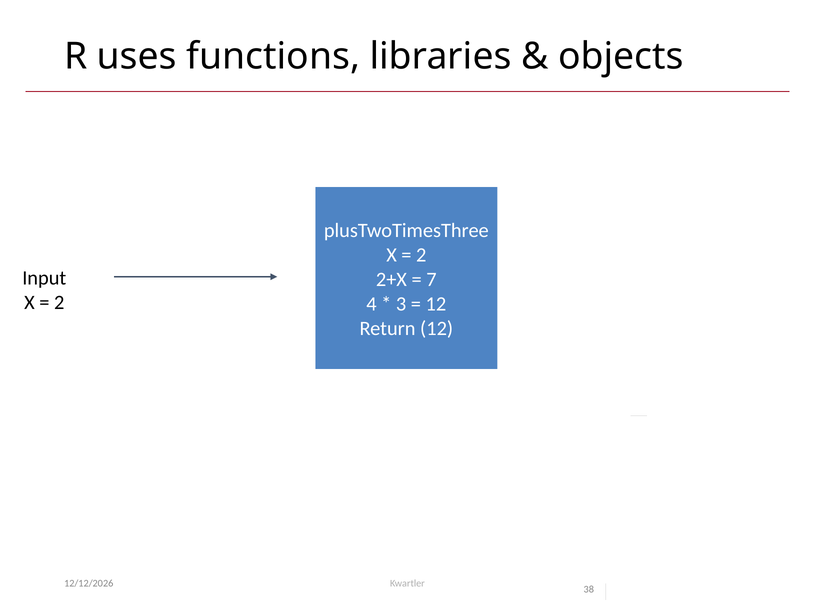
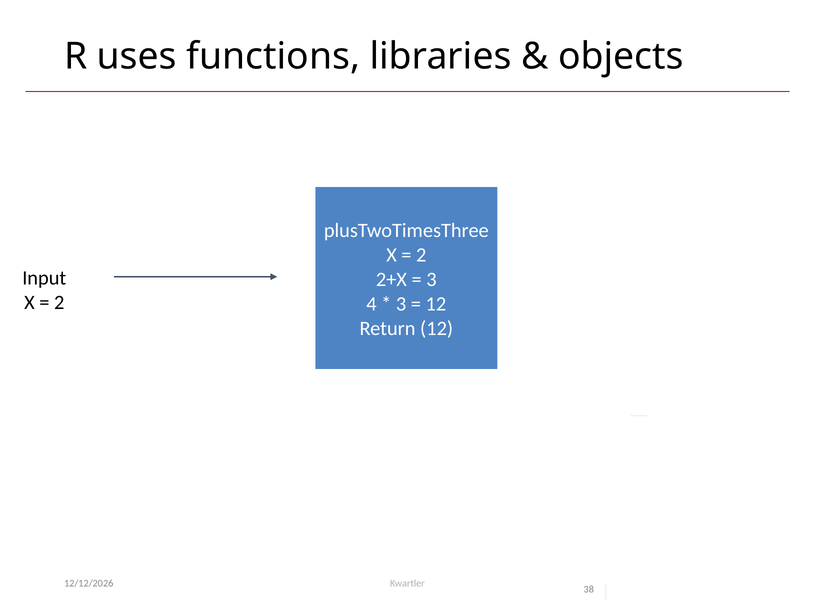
7: 7 -> 3 (431, 280)
